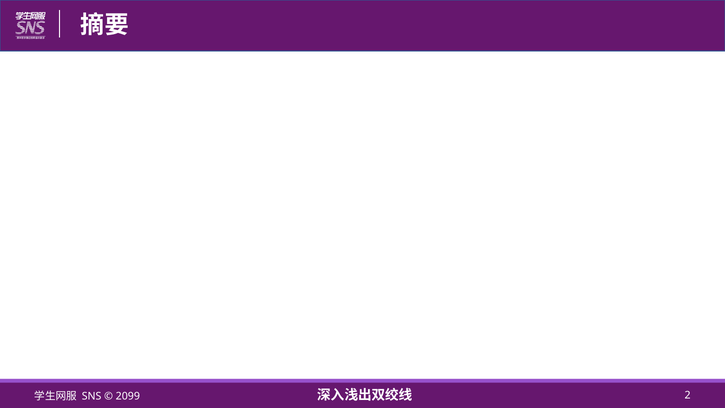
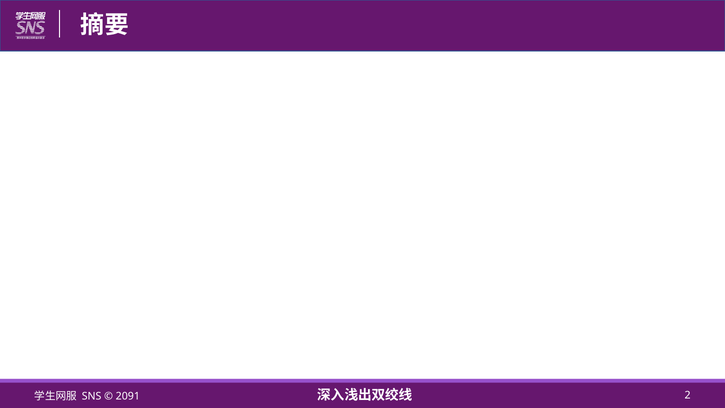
2099: 2099 -> 2091 (128, 396)
